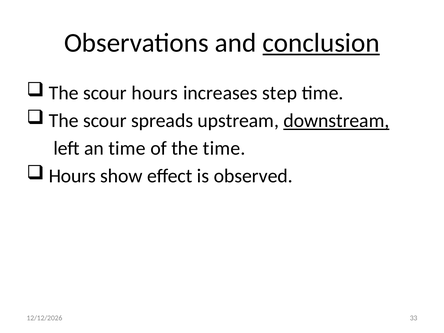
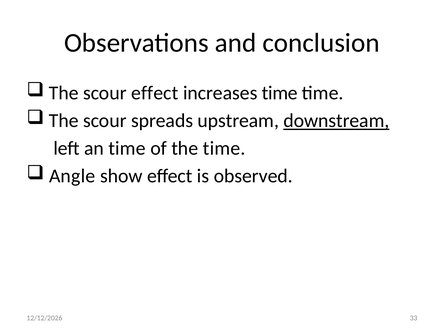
conclusion underline: present -> none (321, 43)
scour hours: hours -> effect (155, 93)
increases step: step -> time (280, 93)
Hours: Hours -> Angle (72, 176)
